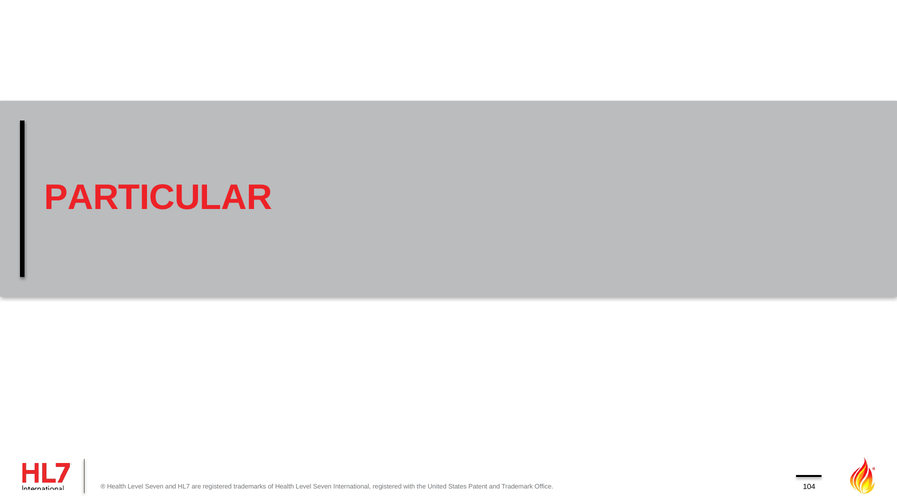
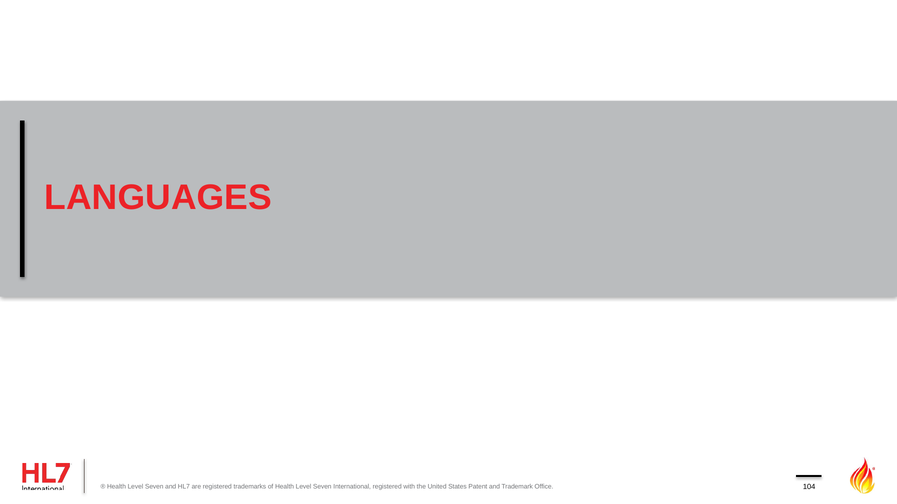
PARTICULAR: PARTICULAR -> LANGUAGES (158, 198)
